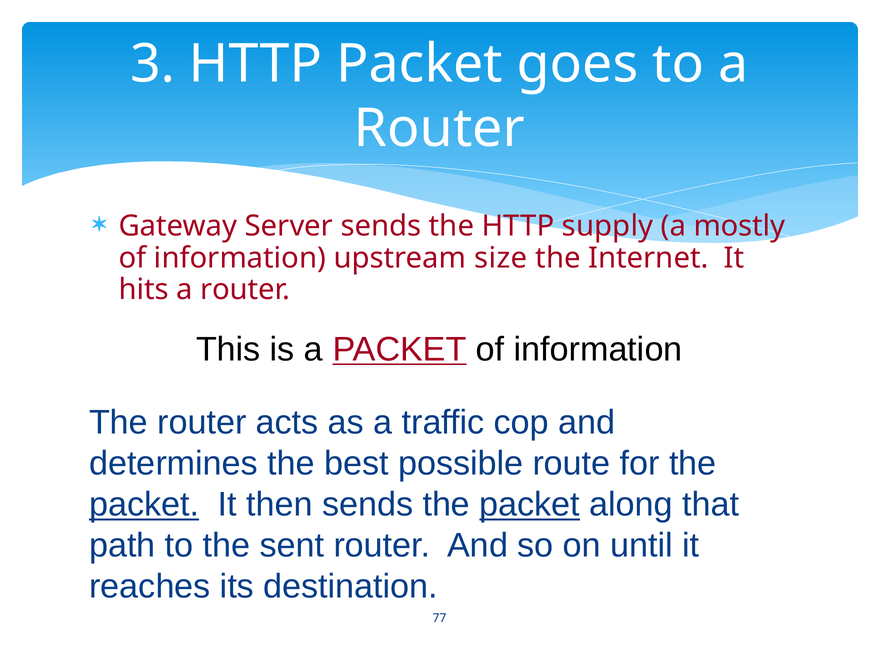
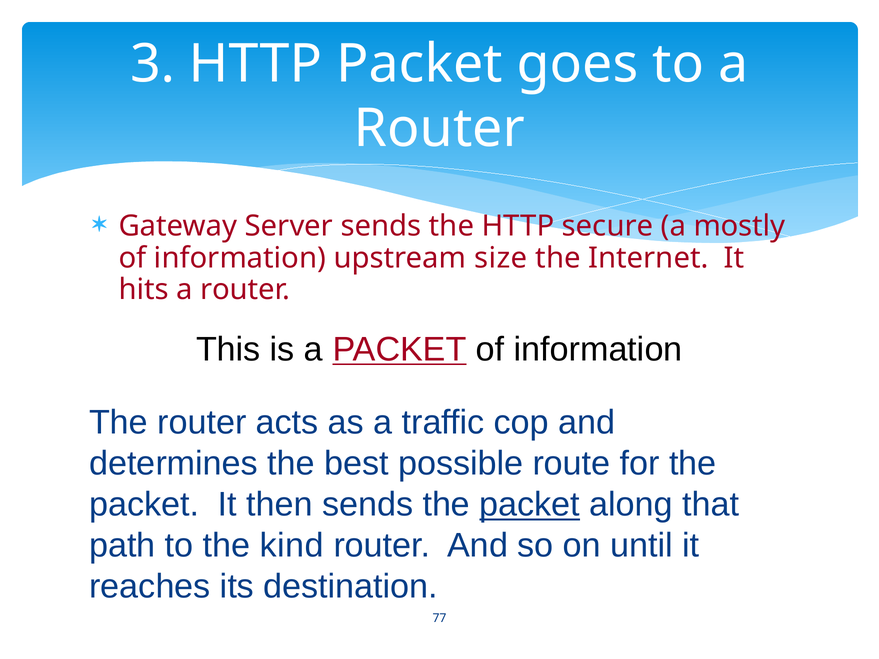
supply: supply -> secure (608, 226)
packet underline: present -> none (144, 505)
sent: sent -> kind (292, 546)
